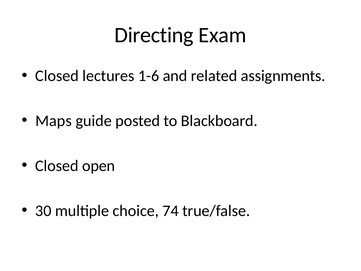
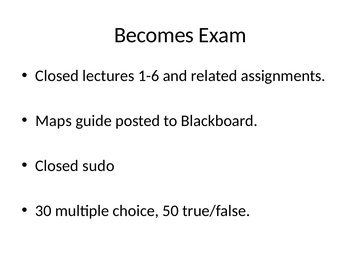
Directing: Directing -> Becomes (154, 35)
open: open -> sudo (98, 166)
74: 74 -> 50 (171, 211)
